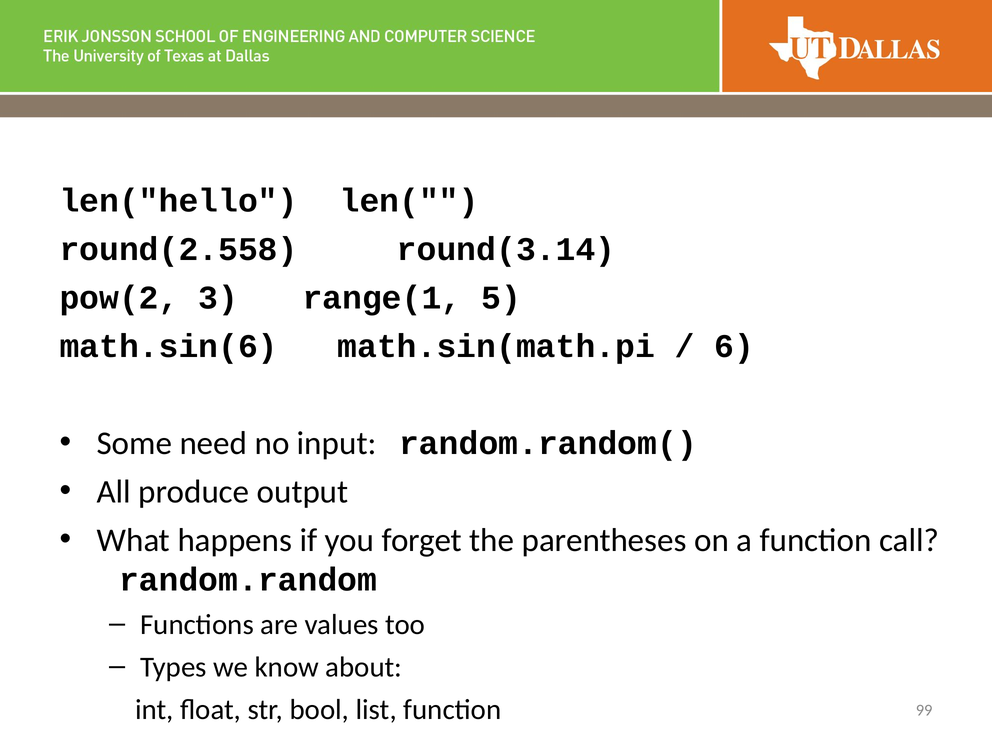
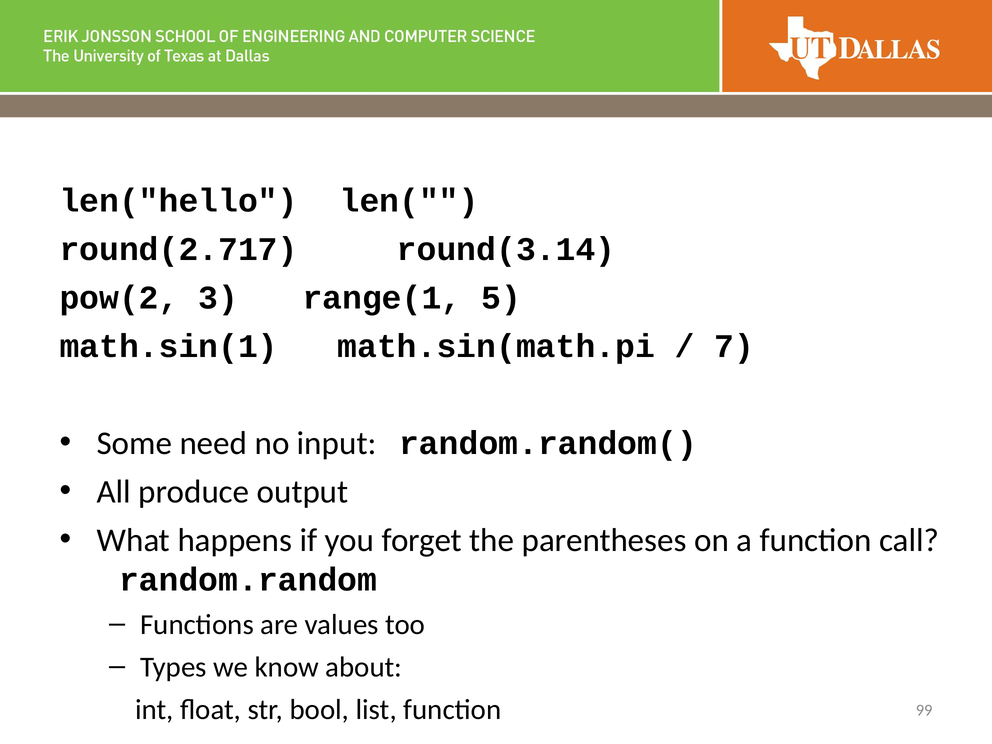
round(2.558: round(2.558 -> round(2.717 (179, 249)
math.sin(6: math.sin(6 -> math.sin(1 (169, 346)
6: 6 -> 7 (734, 346)
